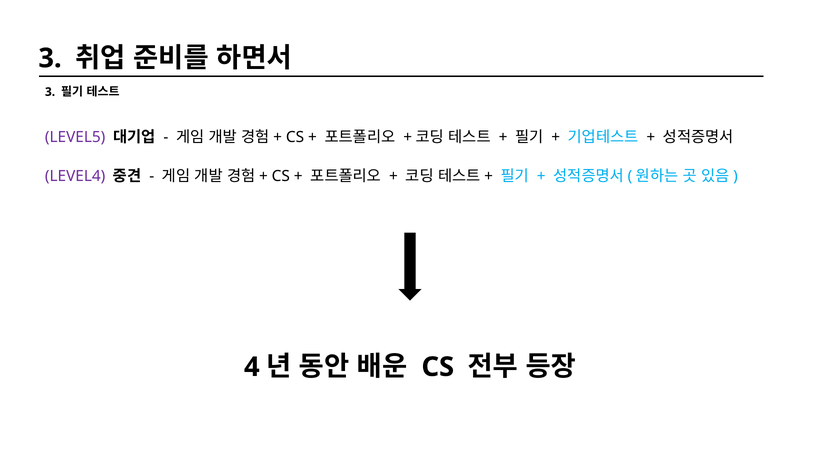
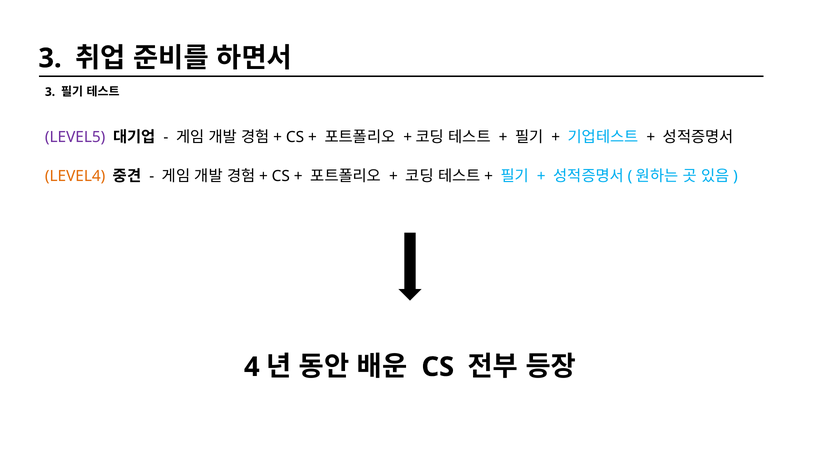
LEVEL4 colour: purple -> orange (75, 176)
